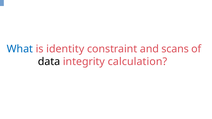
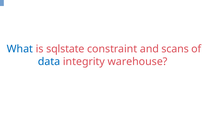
identity: identity -> sqlstate (65, 49)
data colour: black -> blue (49, 62)
calculation: calculation -> warehouse (138, 62)
